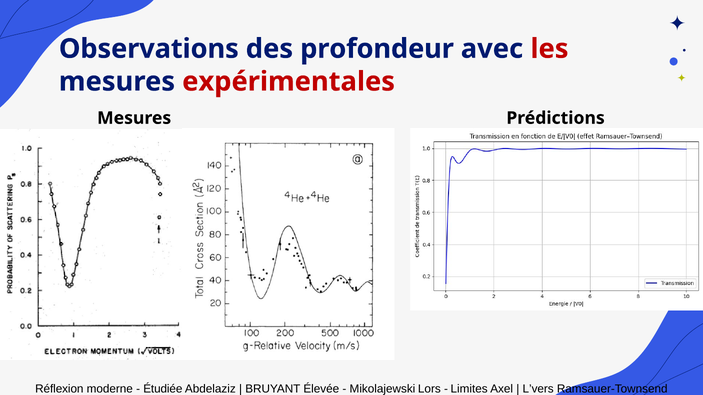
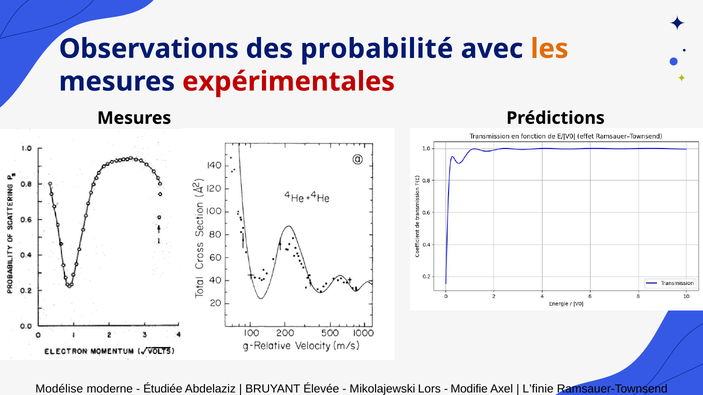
profondeur: profondeur -> probabilité (377, 49)
les colour: red -> orange (549, 49)
Réflexion: Réflexion -> Modélise (59, 389)
Limites: Limites -> Modifie (469, 389)
L’vers: L’vers -> L’finie (538, 389)
